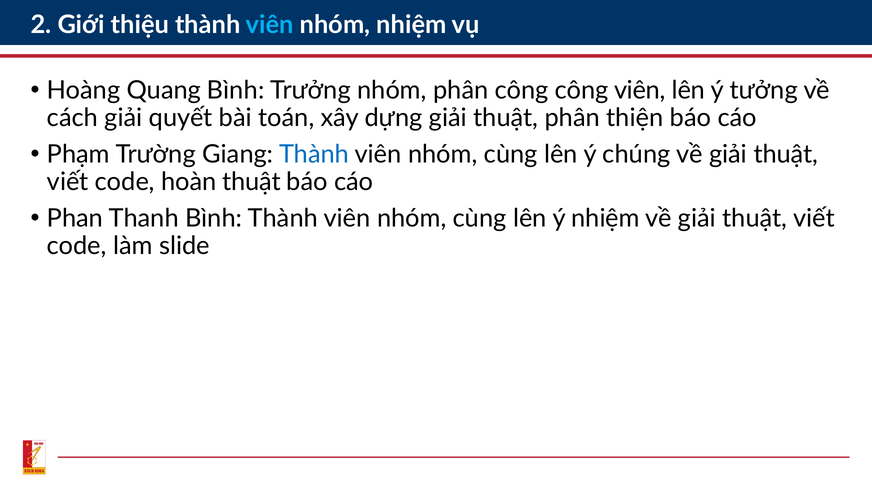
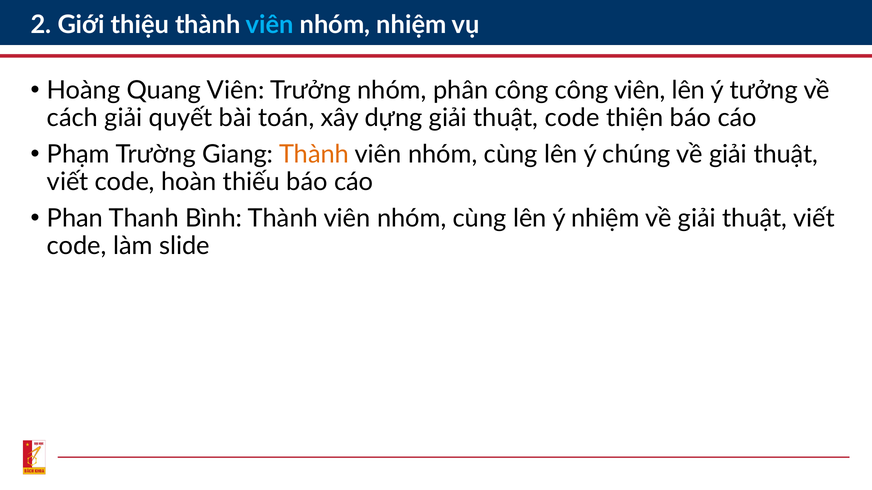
Quang Bình: Bình -> Viên (236, 91)
thuật phân: phân -> code (572, 118)
Thành colour: blue -> orange (314, 155)
hoàn thuật: thuật -> thiếu (251, 182)
